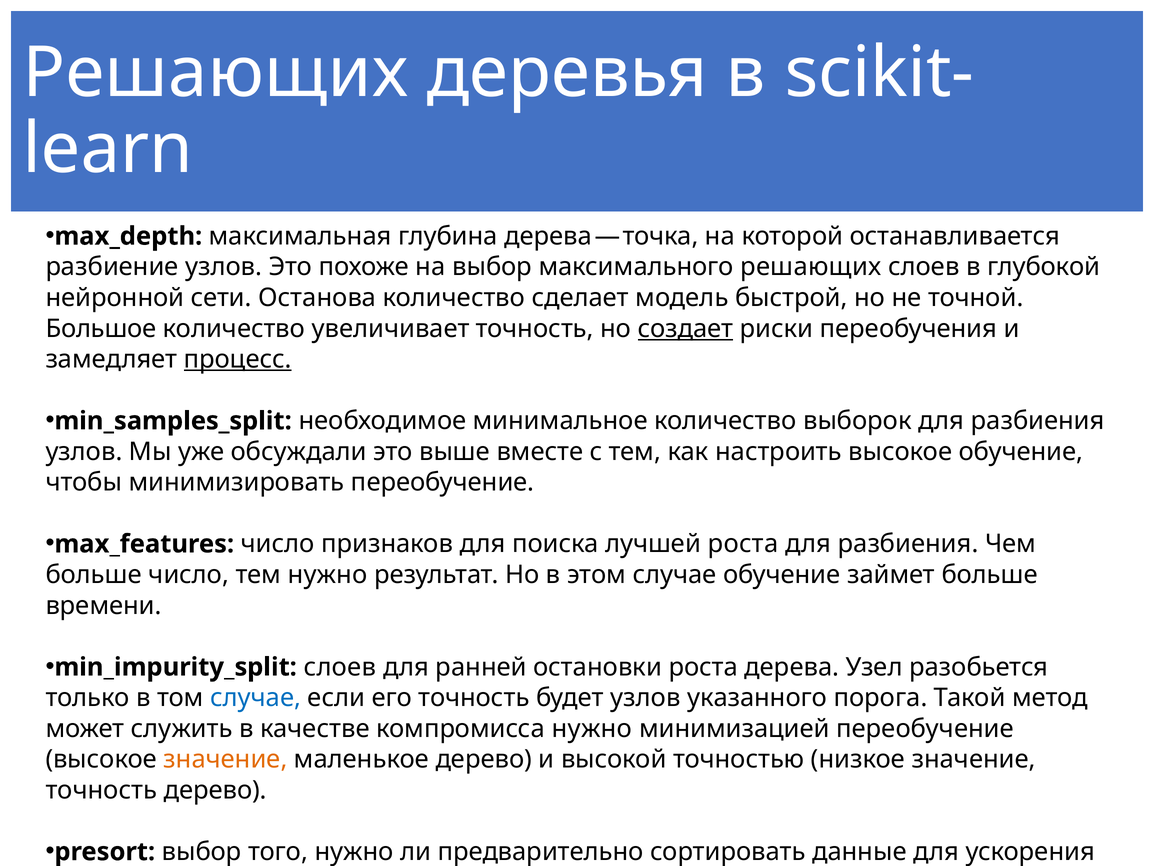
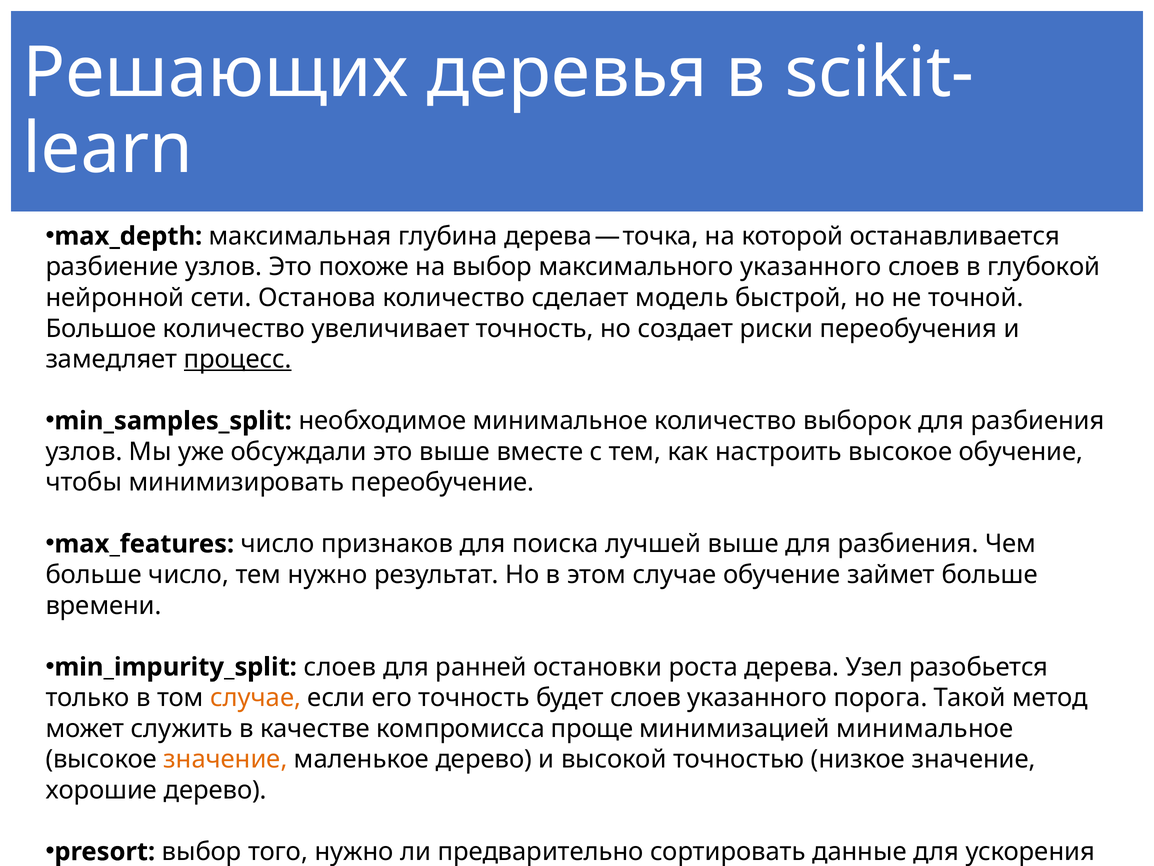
максимального решающих: решающих -> указанного (811, 267)
создает underline: present -> none (686, 328)
лучшей роста: роста -> выше (743, 544)
случае colour: blue -> orange (256, 697)
будет узлов: узлов -> слоев (645, 697)
компромисса нужно: нужно -> проще (592, 728)
минимизацией переобучение: переобучение -> минимальное (925, 728)
точность: точность -> хорошие (101, 790)
